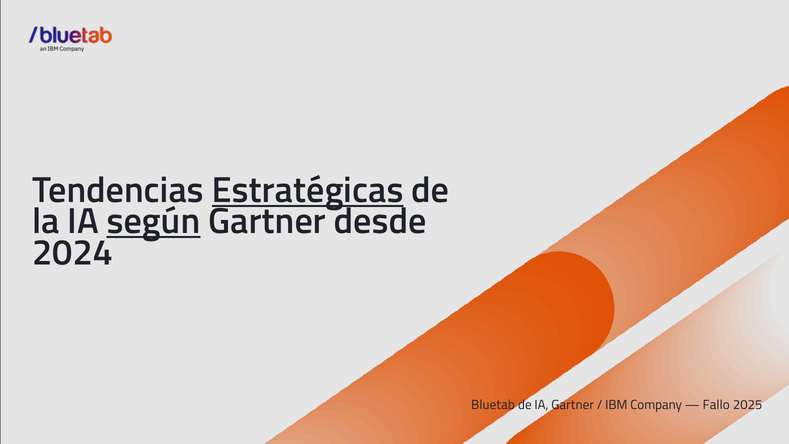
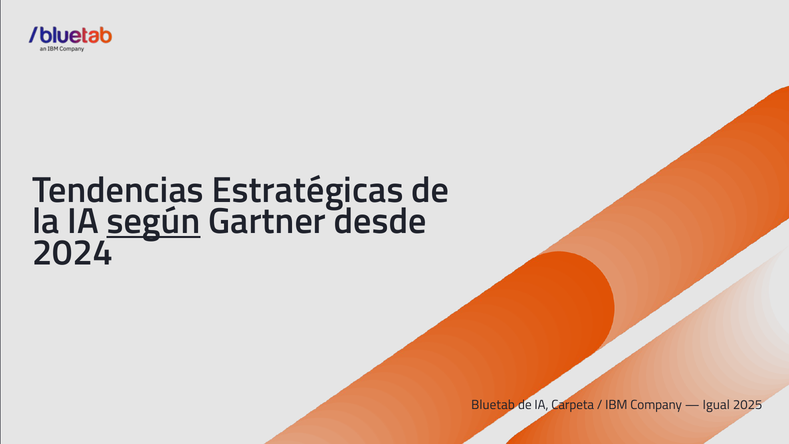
Estratégicas underline: present -> none (308, 190)
IA Gartner: Gartner -> Carpeta (573, 405)
Fallo: Fallo -> Igual (716, 405)
